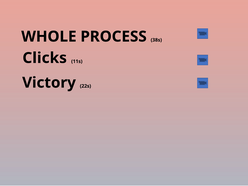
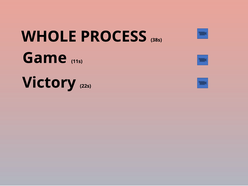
Clicks: Clicks -> Game (45, 58)
